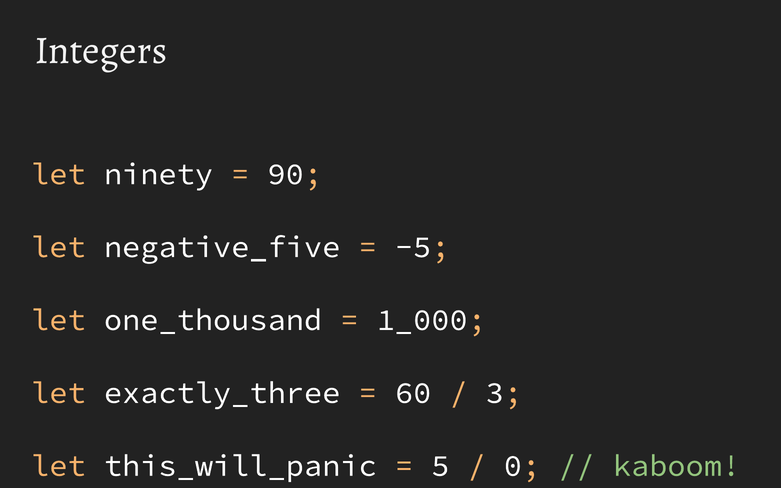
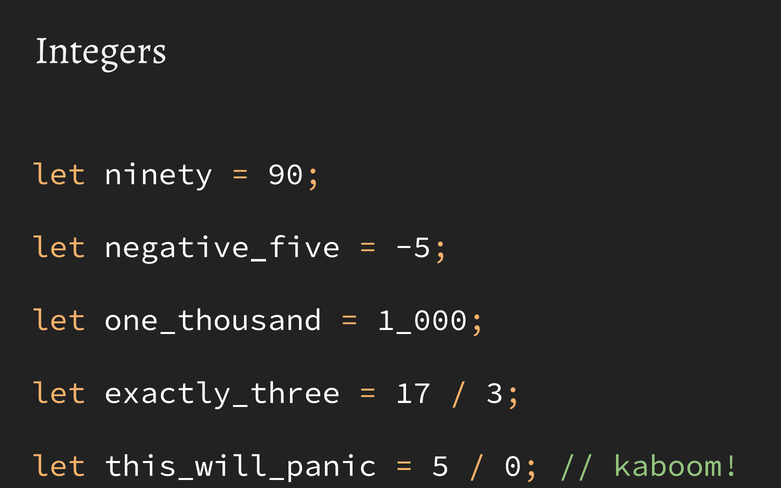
60: 60 -> 17 (413, 393)
